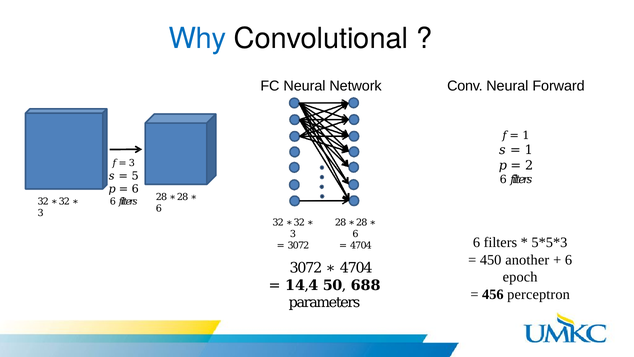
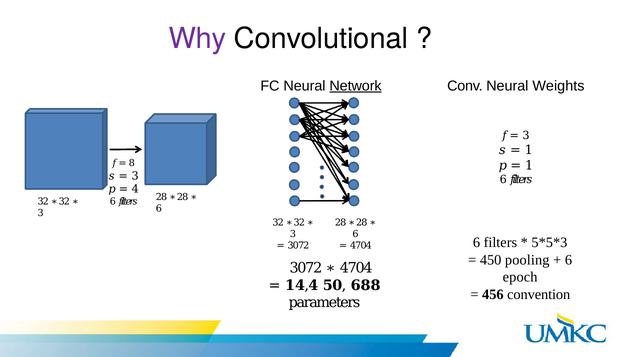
Why colour: blue -> purple (197, 39)
Network underline: none -> present (356, 86)
Forward: Forward -> Weights (558, 86)
1: 1 -> 3 (526, 136)
3: 3 -> 8 (132, 163)
2: 2 -> 1 (529, 165)
5: 5 -> 3 (135, 176)
6: 6 -> 4 (135, 189)
another: another -> pooling (527, 260)
perceptron: perceptron -> convention (539, 294)
